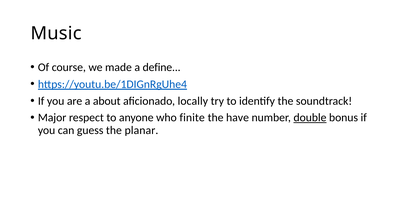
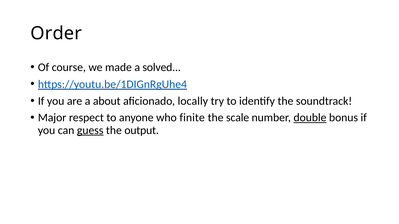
Music: Music -> Order (56, 34)
define: define -> solved (162, 67)
have: have -> scale (238, 118)
guess underline: none -> present (90, 130)
planar: planar -> output (142, 130)
